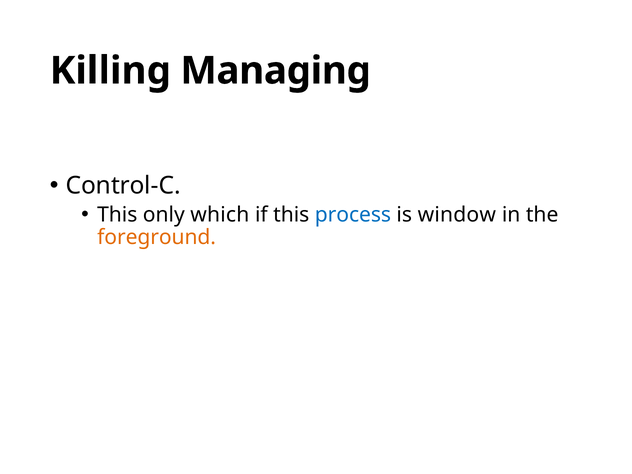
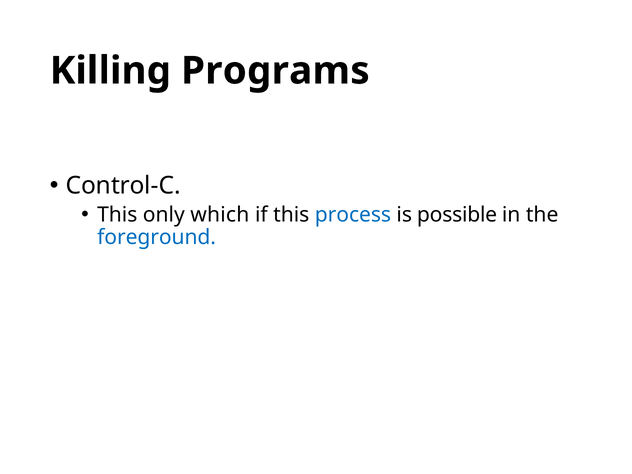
Managing: Managing -> Programs (275, 71)
window: window -> possible (457, 215)
foreground colour: orange -> blue (157, 237)
